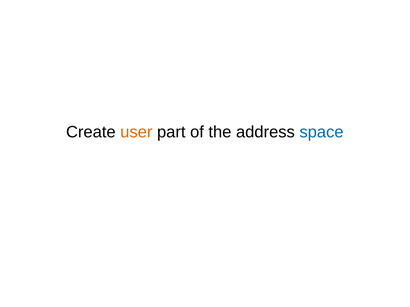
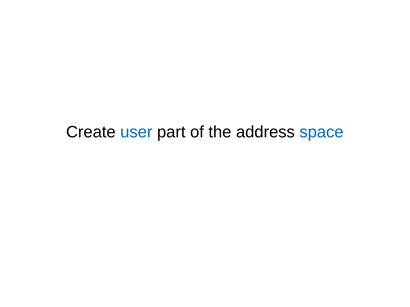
user colour: orange -> blue (136, 132)
